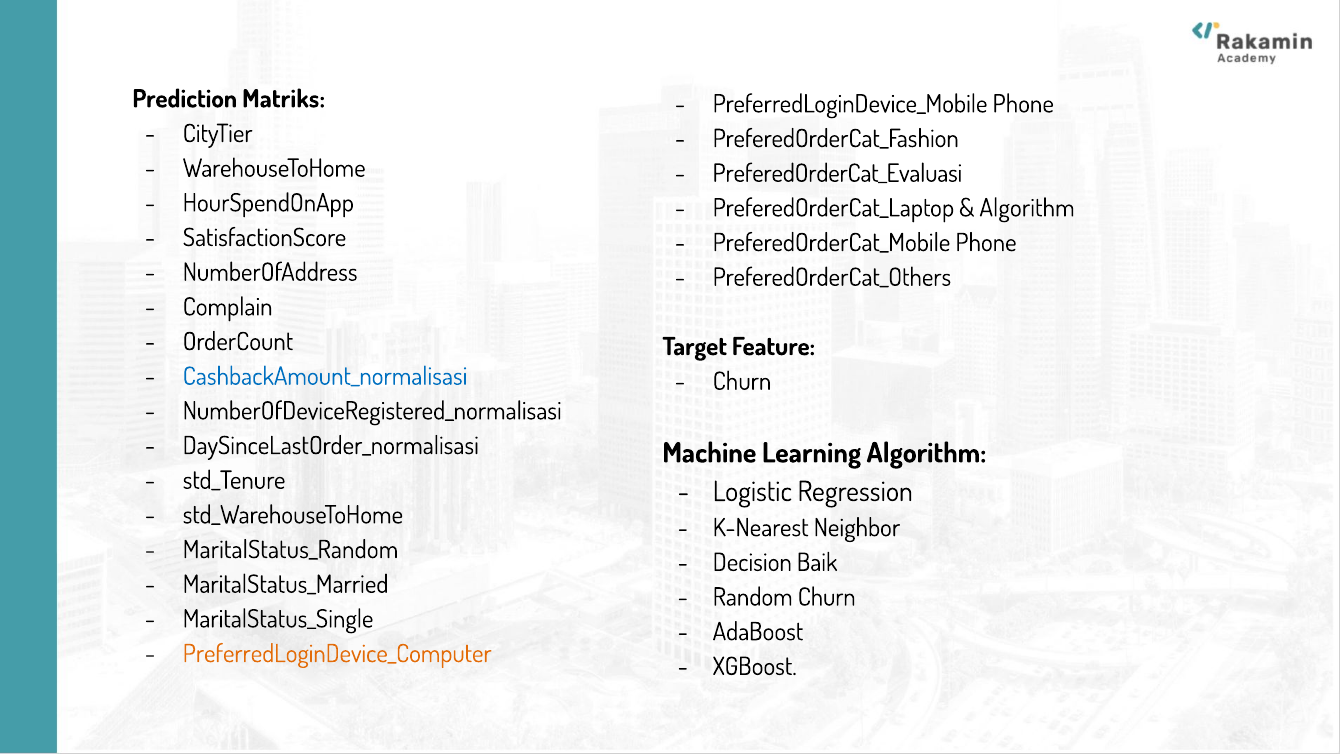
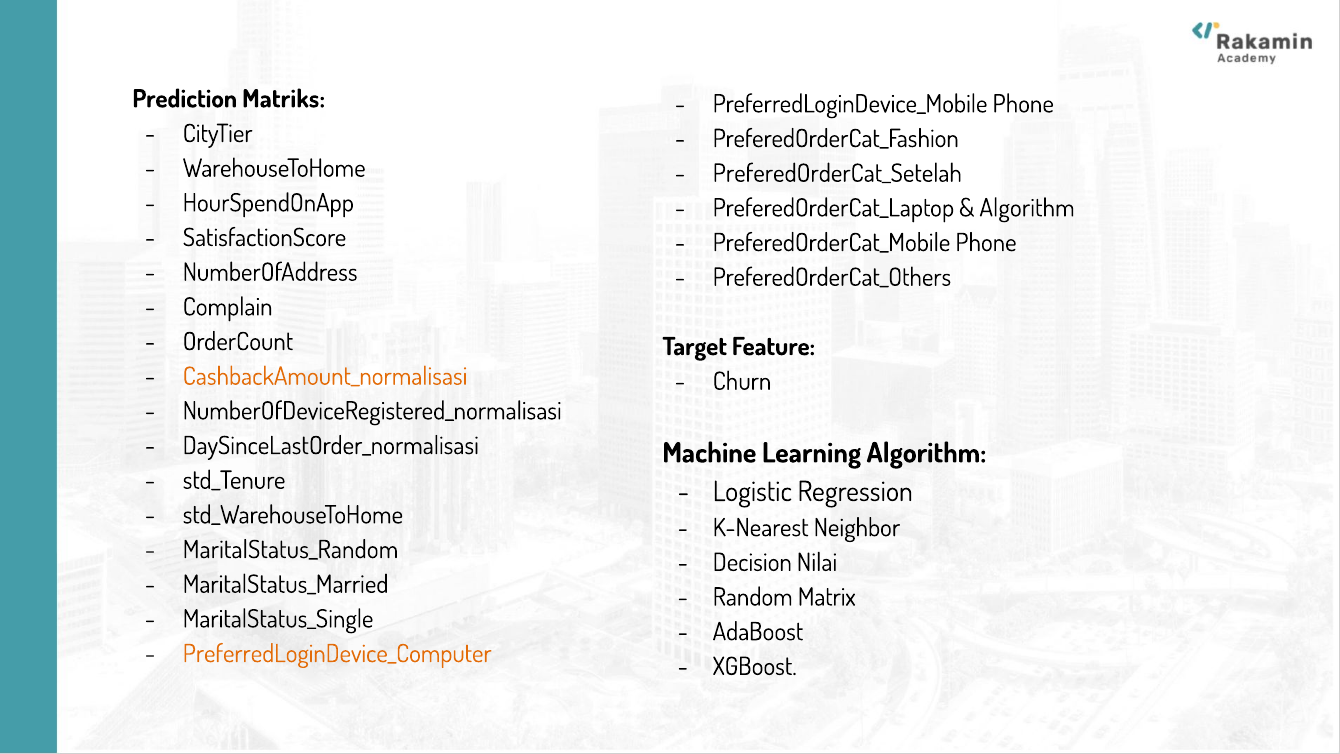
PreferedOrderCat_Evaluasi: PreferedOrderCat_Evaluasi -> PreferedOrderCat_Setelah (837, 173)
CashbackAmount_normalisasi colour: blue -> orange (325, 376)
Baik: Baik -> Nilai (817, 562)
Random Churn: Churn -> Matrix (827, 597)
